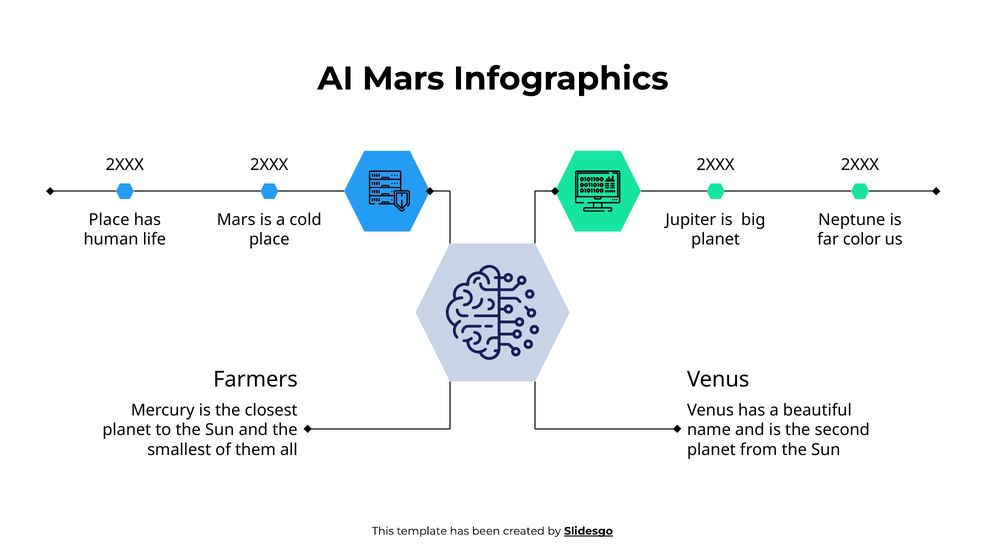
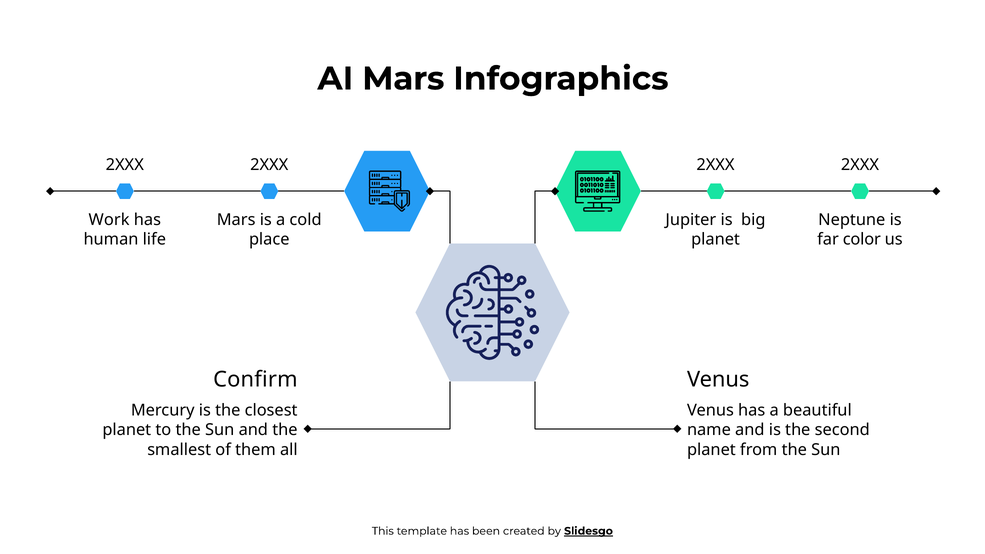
Place: Place -> Work (109, 220)
Farmers: Farmers -> Confirm (255, 380)
